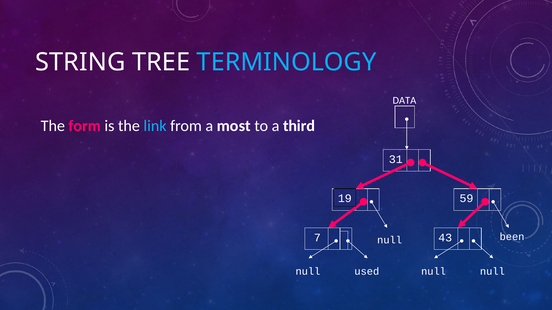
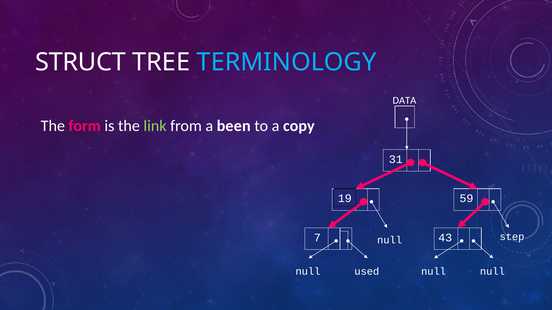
STRING: STRING -> STRUCT (81, 62)
link colour: light blue -> light green (155, 126)
most: most -> been (234, 126)
third: third -> copy (299, 126)
been: been -> step (512, 237)
